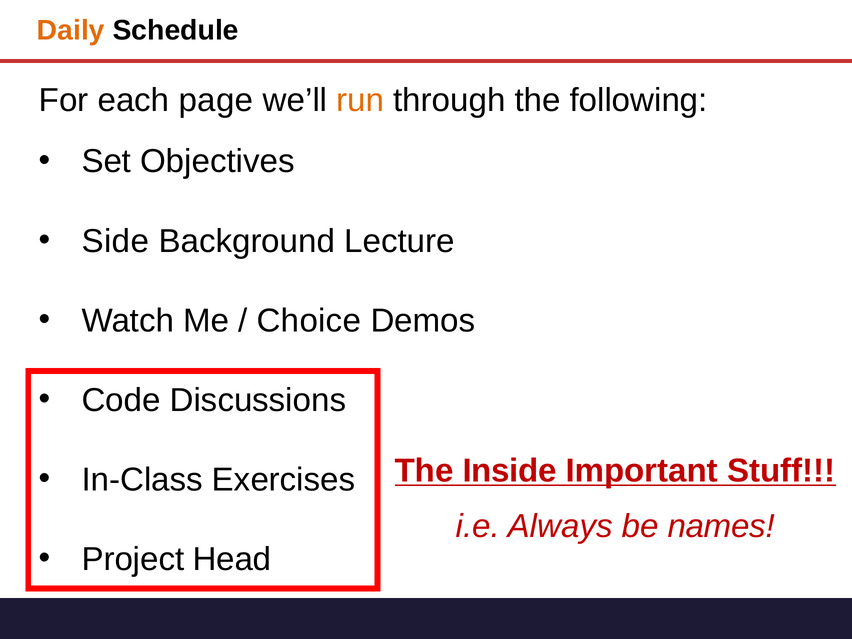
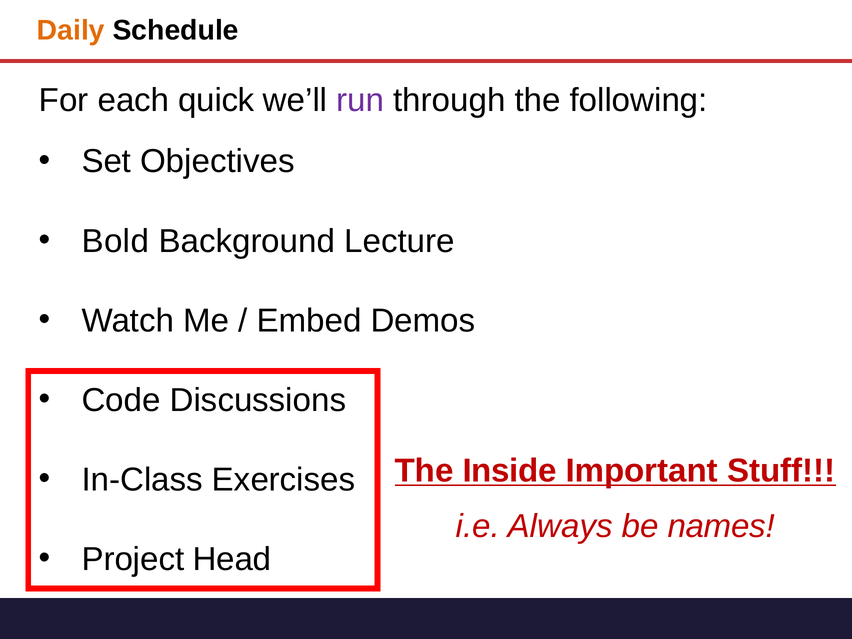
page: page -> quick (216, 100)
run colour: orange -> purple (360, 100)
Side: Side -> Bold (115, 241)
Choice: Choice -> Embed (309, 321)
